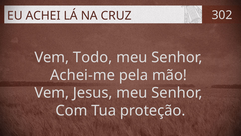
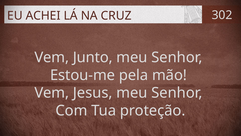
Todo: Todo -> Junto (93, 57)
Achei-me: Achei-me -> Estou-me (83, 75)
